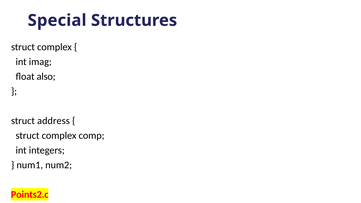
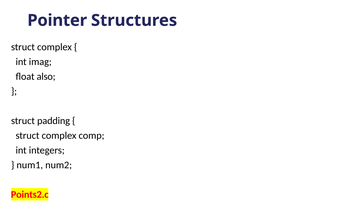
Special: Special -> Pointer (57, 20)
address: address -> padding (54, 121)
